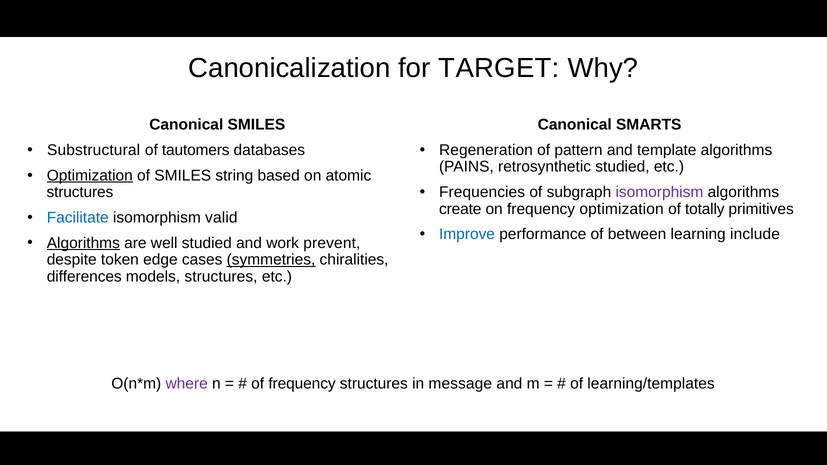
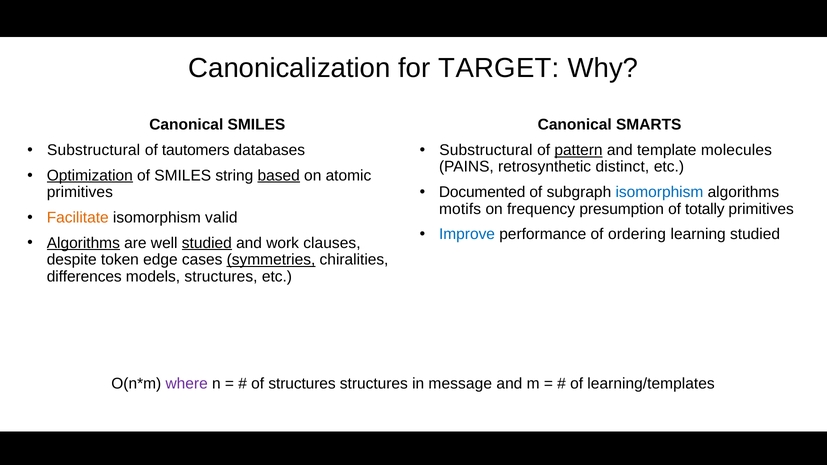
Regeneration: Regeneration -> Substructural (486, 150)
pattern underline: none -> present (578, 150)
template algorithms: algorithms -> molecules (736, 150)
retrosynthetic studied: studied -> distinct (622, 167)
based underline: none -> present (279, 176)
Frequencies: Frequencies -> Documented (482, 192)
isomorphism colour: purple -> blue (659, 192)
structures: structures -> primitives (80, 192)
create: create -> motifs (460, 209)
frequency optimization: optimization -> presumption (622, 209)
Facilitate colour: blue -> orange (78, 218)
between: between -> ordering (637, 234)
learning include: include -> studied (755, 234)
studied underline: none -> present (207, 243)
prevent: prevent -> clauses (332, 243)
of frequency: frequency -> structures (302, 384)
